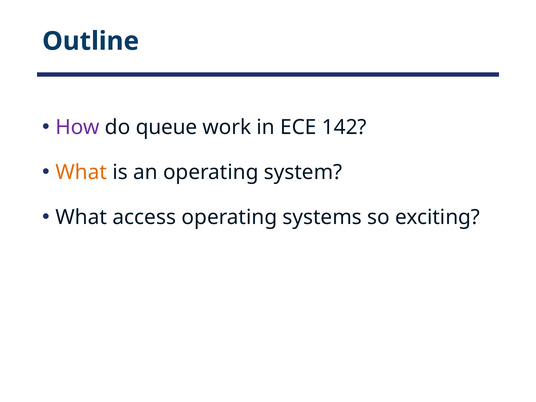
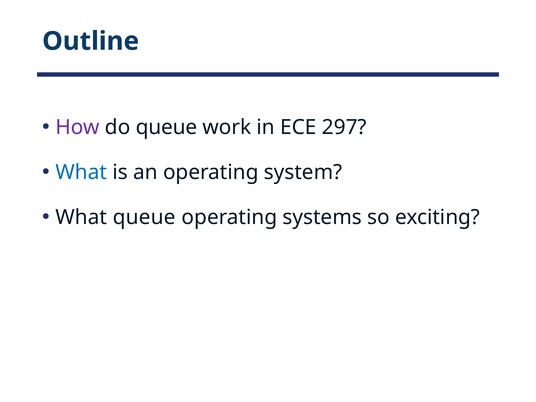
142: 142 -> 297 (344, 127)
What colour: orange -> blue (81, 172)
What access: access -> queue (144, 217)
